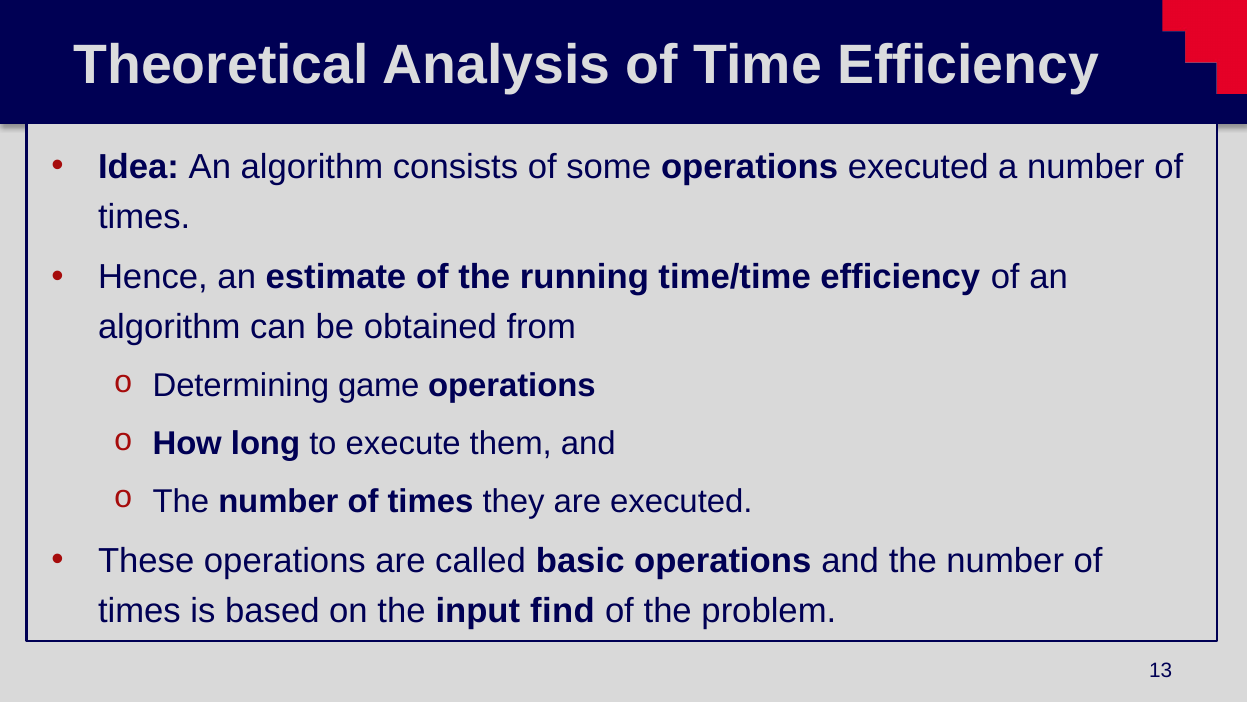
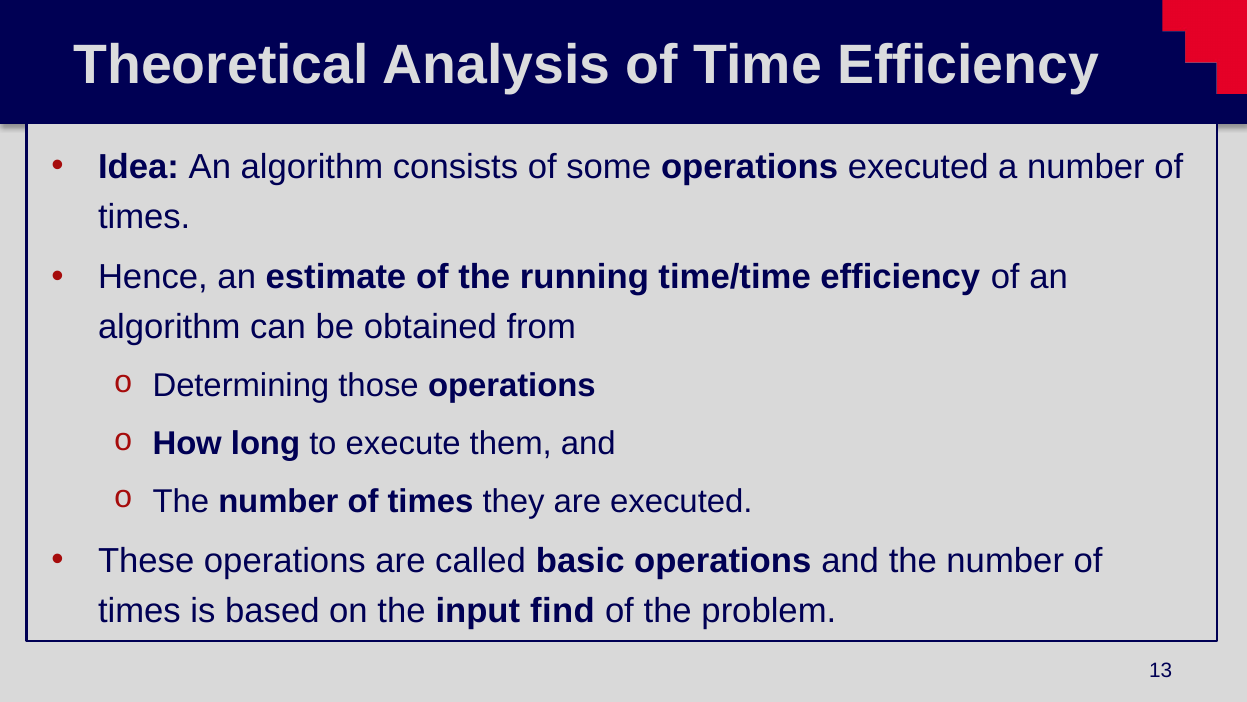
game: game -> those (379, 386)
